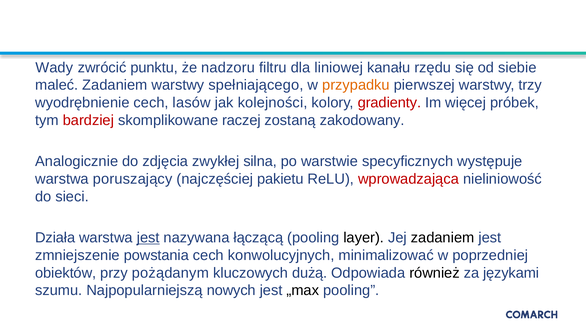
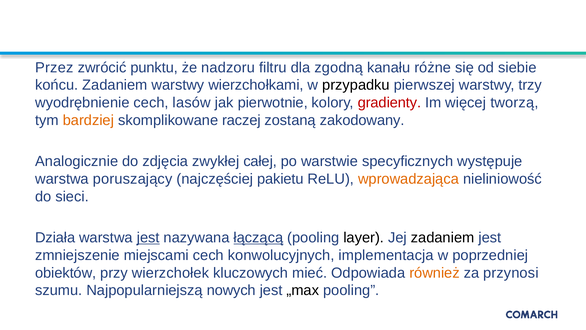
Wady: Wady -> Przez (54, 67)
liniowej: liniowej -> zgodną (339, 67)
rzędu: rzędu -> różne (433, 67)
maleć: maleć -> końcu (57, 85)
spełniającego: spełniającego -> wierzchołkami (256, 85)
przypadku colour: orange -> black (356, 85)
kolejności: kolejności -> pierwotnie (273, 103)
próbek: próbek -> tworzą (514, 103)
bardziej colour: red -> orange (88, 120)
silna: silna -> całej (260, 161)
wprowadzająca colour: red -> orange (408, 179)
łączącą underline: none -> present (258, 237)
powstania: powstania -> miejscami (156, 255)
minimalizować: minimalizować -> implementacja (386, 255)
pożądanym: pożądanym -> wierzchołek (170, 273)
dużą: dużą -> mieć (310, 273)
również colour: black -> orange (435, 273)
językami: językami -> przynosi (511, 273)
